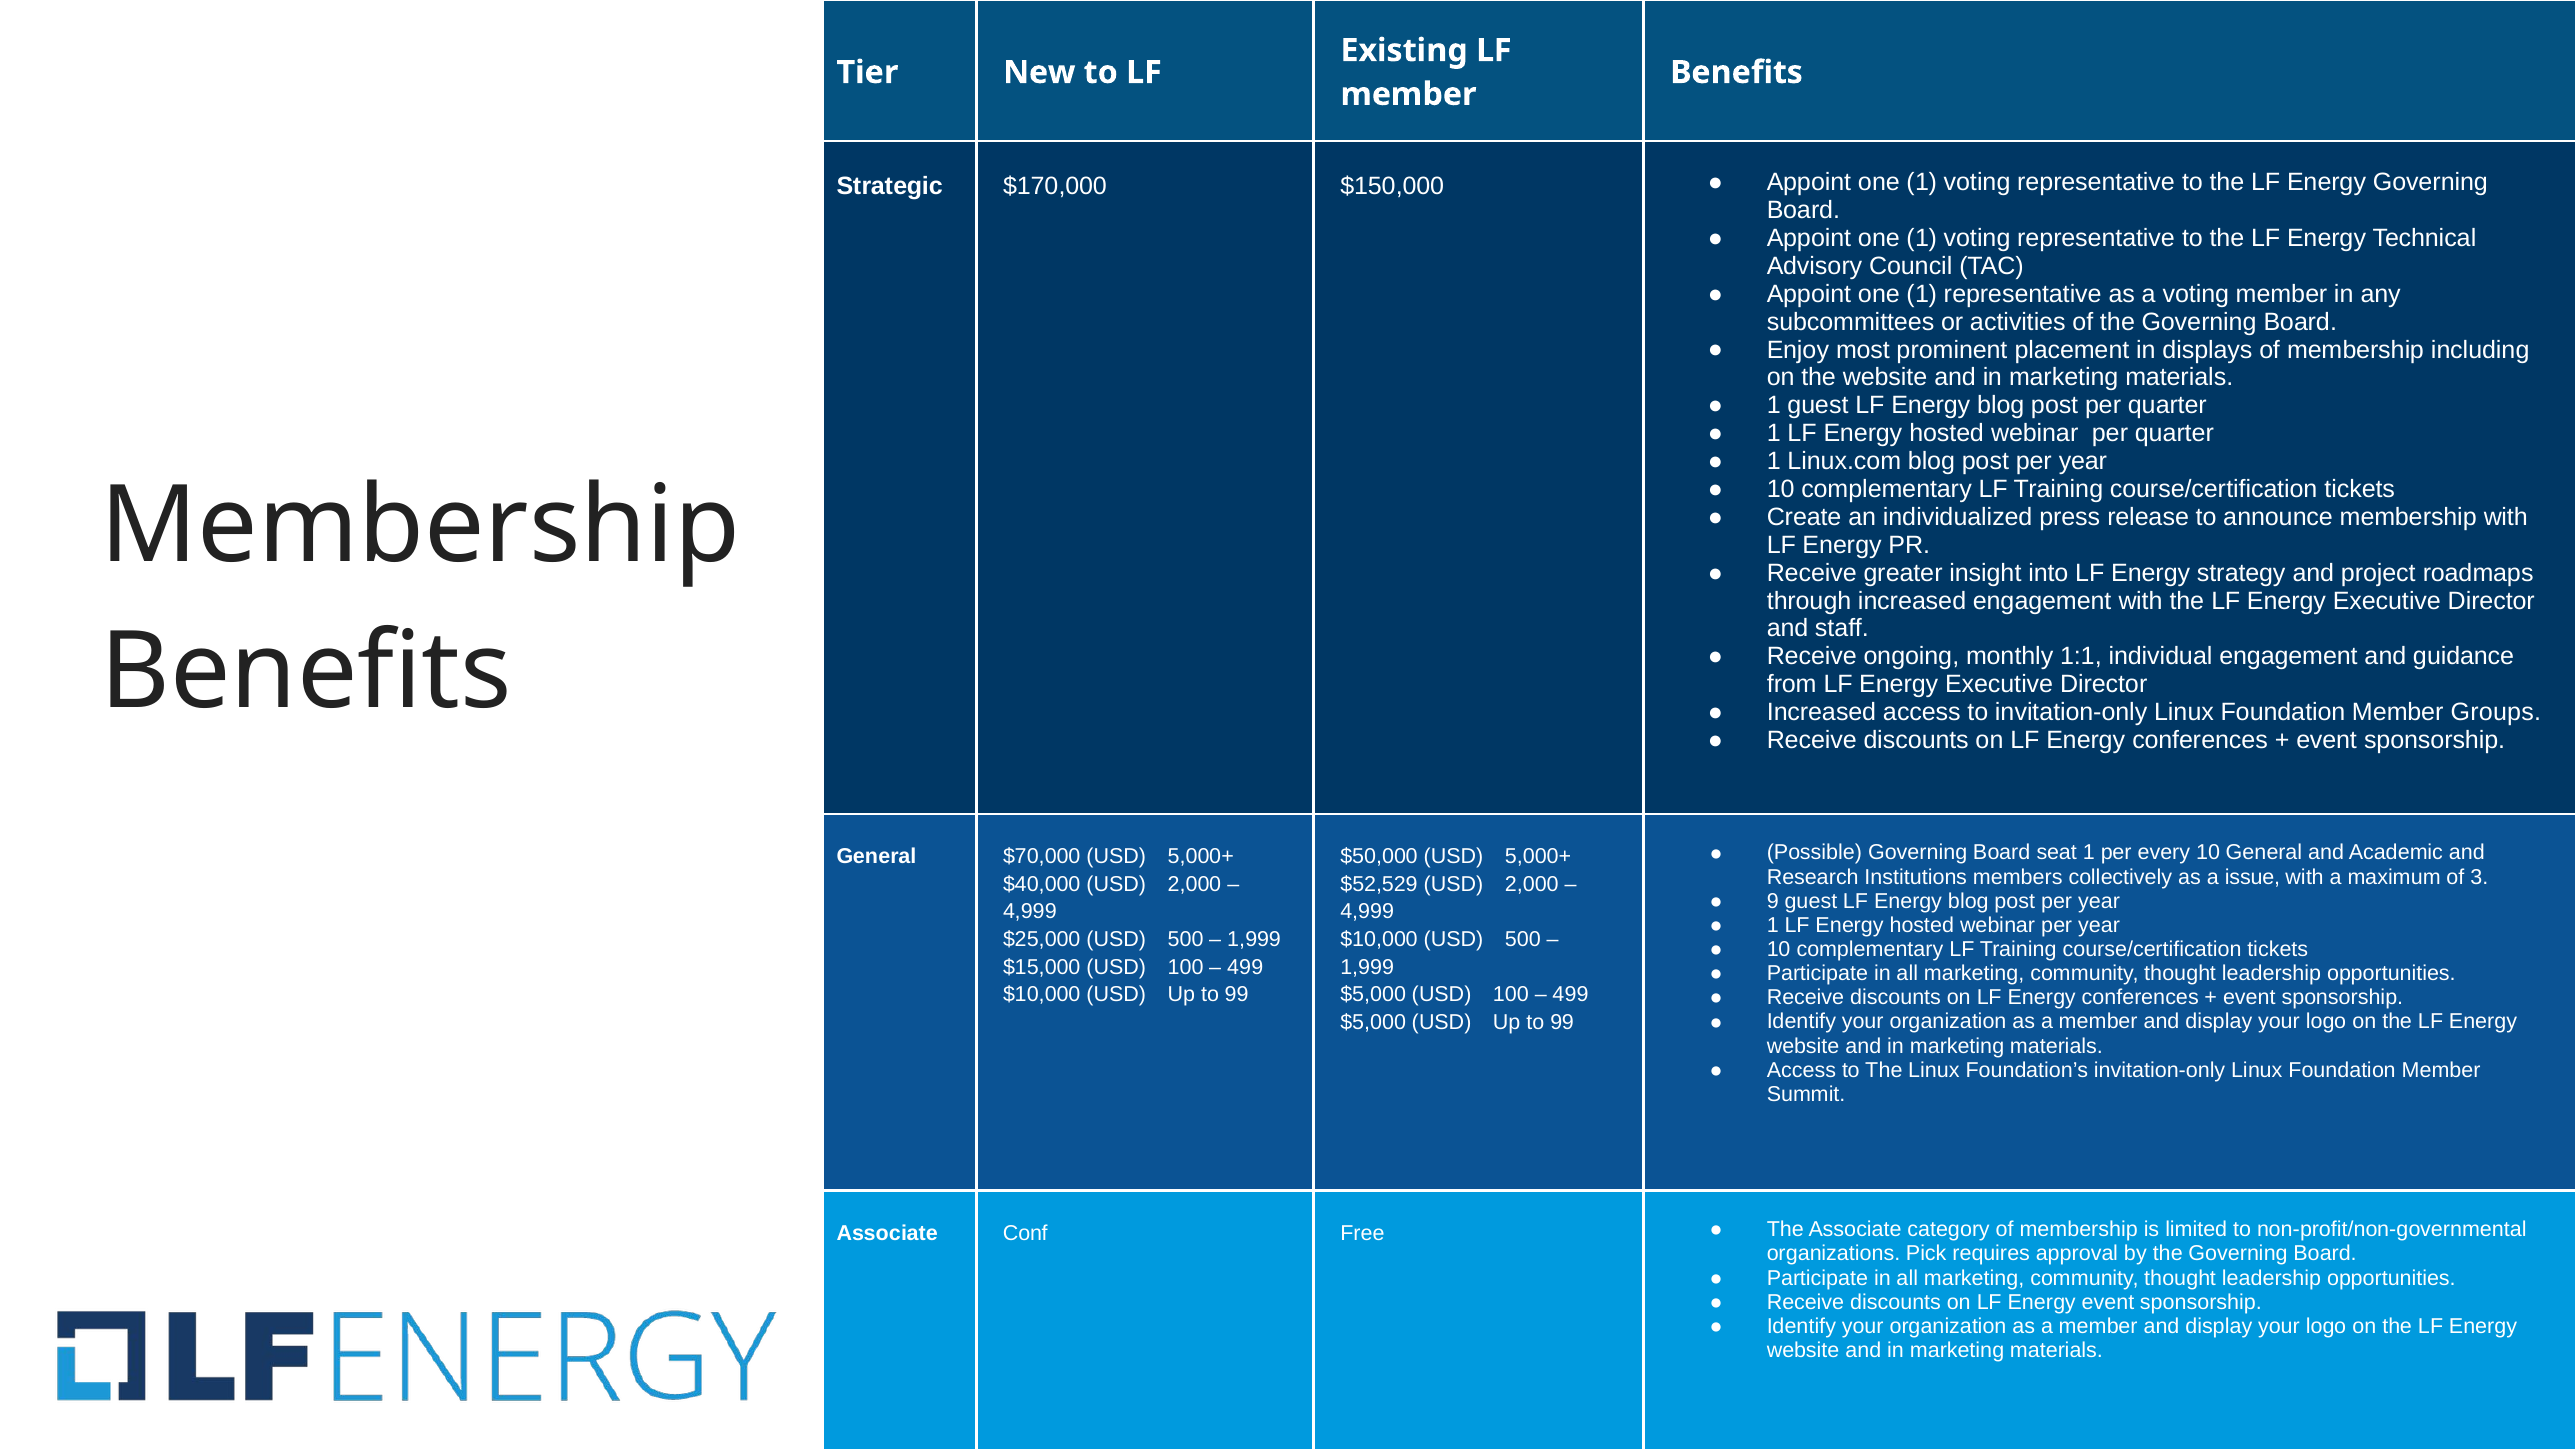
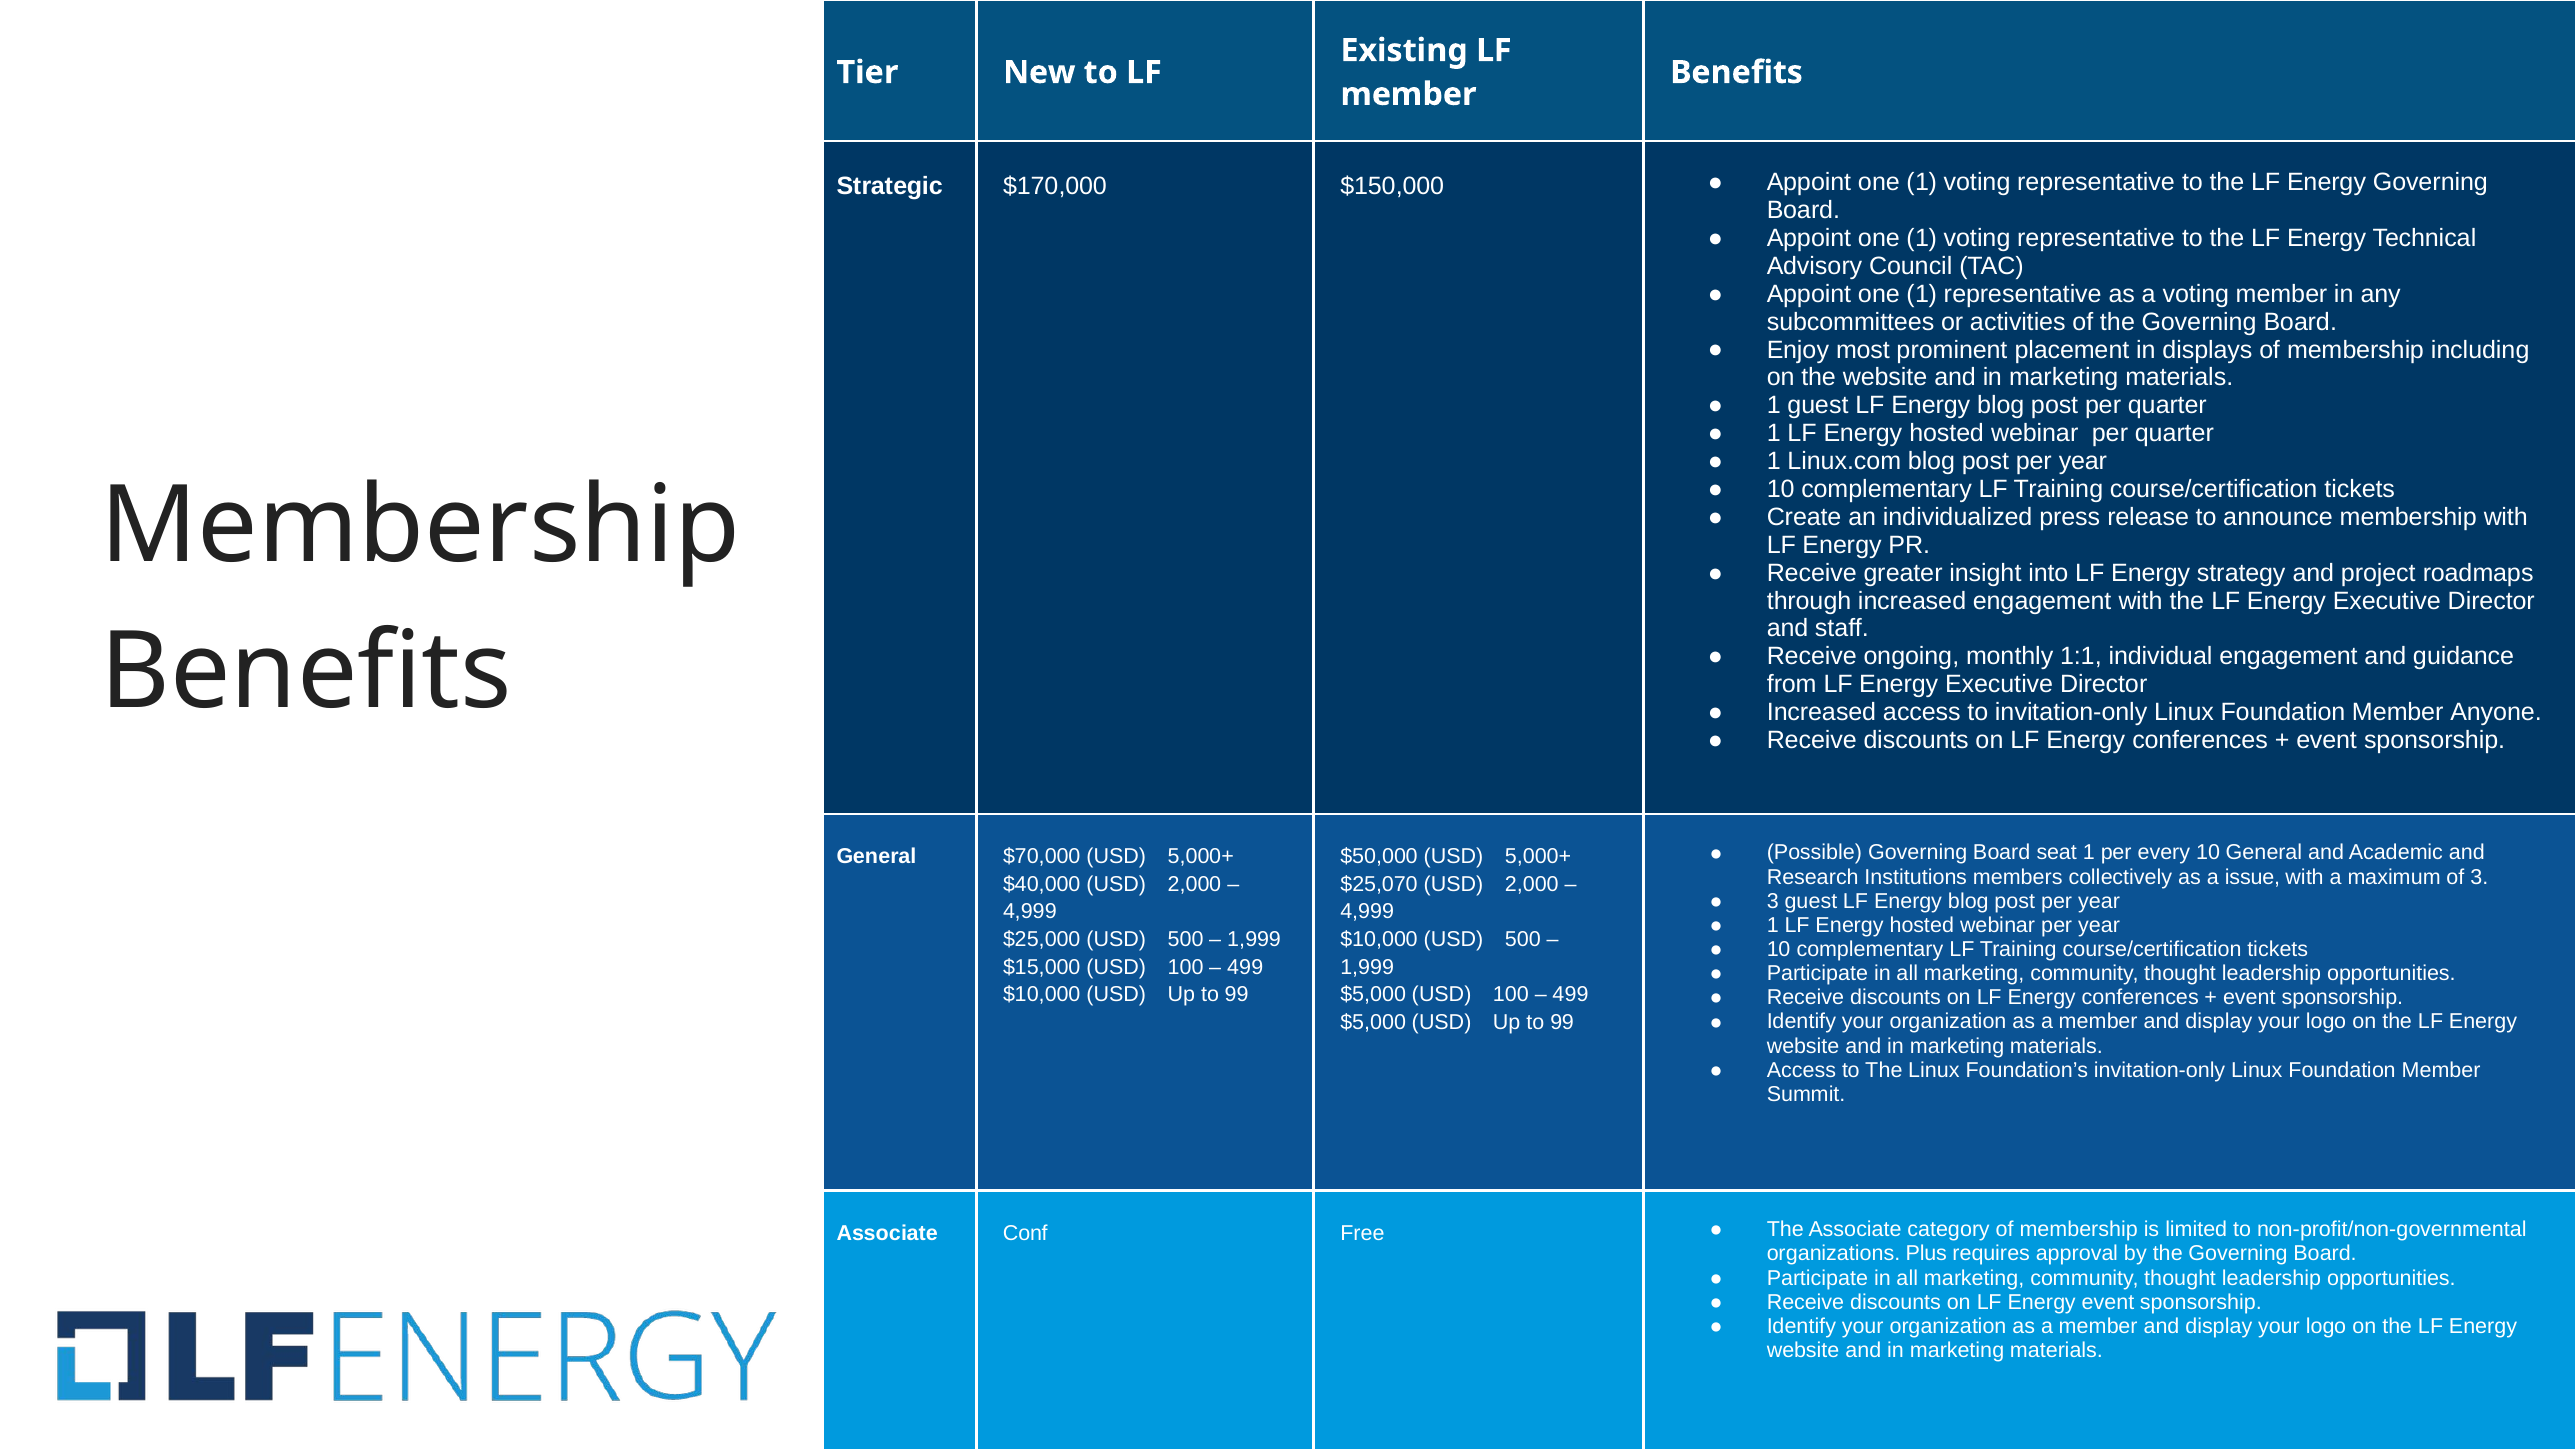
Groups: Groups -> Anyone (2496, 712)
$52,529: $52,529 -> $25,070 (1379, 884)
9: 9 -> 3 (1773, 901)
Pick: Pick -> Plus (1926, 1254)
